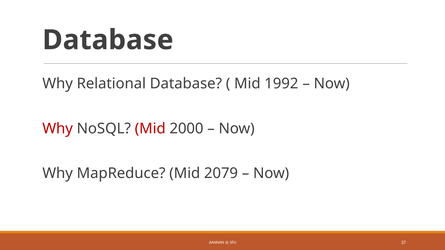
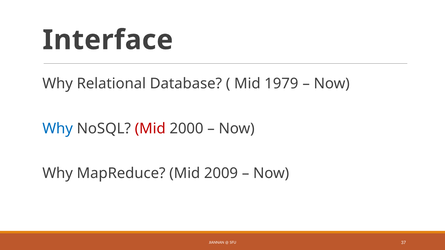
Database: Database -> Interface (108, 40)
1992: 1992 -> 1979 (281, 84)
Why colour: red -> blue (58, 129)
2079: 2079 -> 2009 (221, 174)
